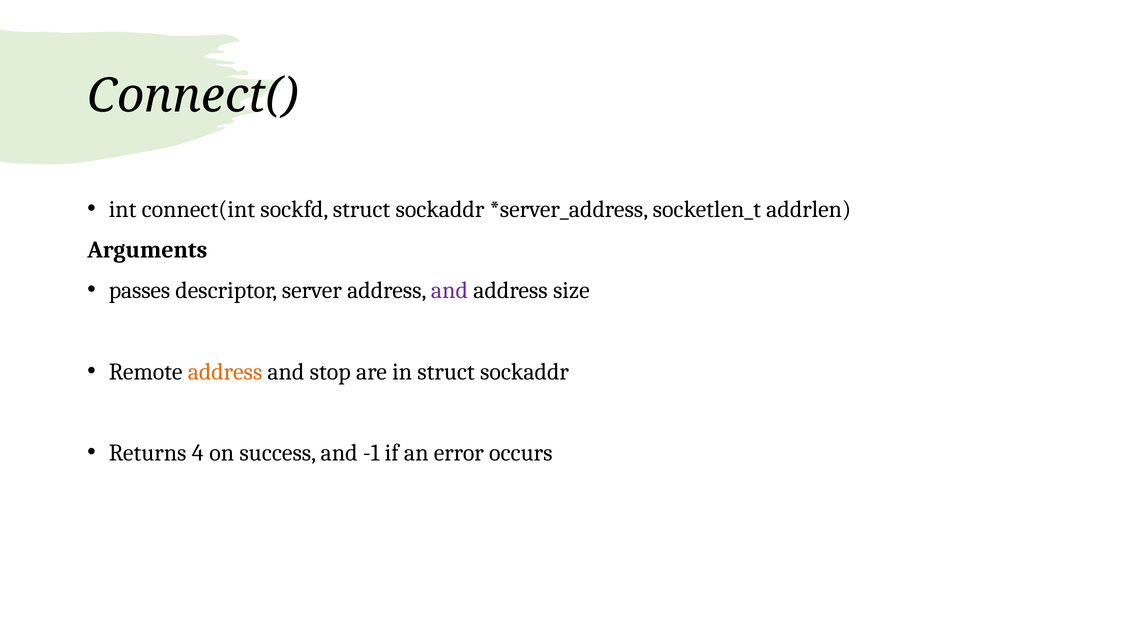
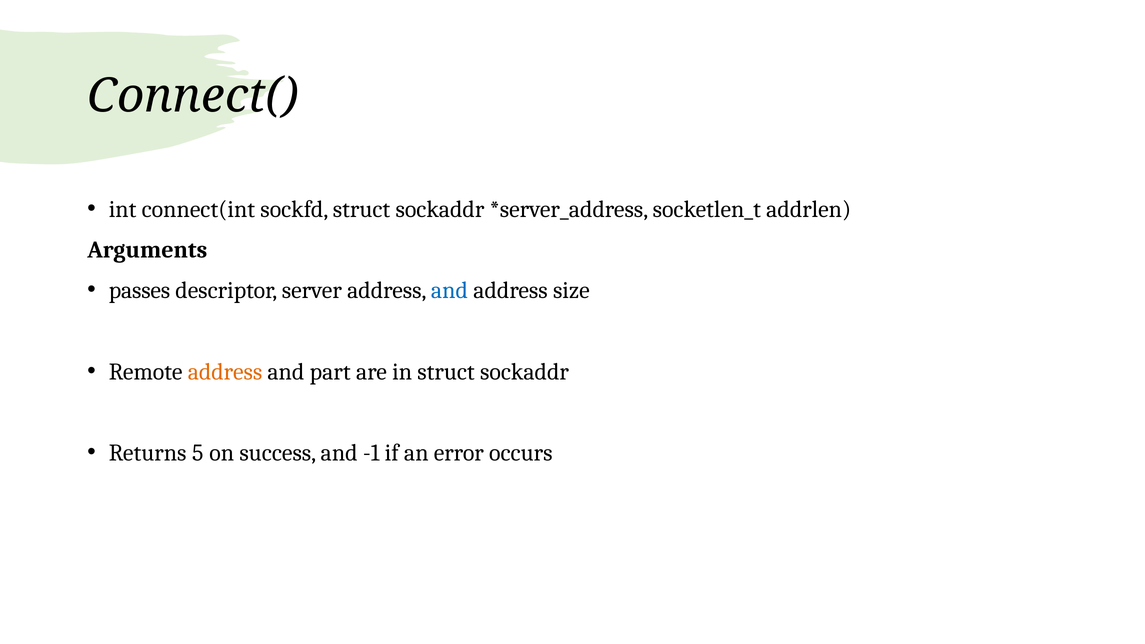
and colour: purple -> blue (449, 290)
stop: stop -> part (330, 372)
4: 4 -> 5 (198, 453)
